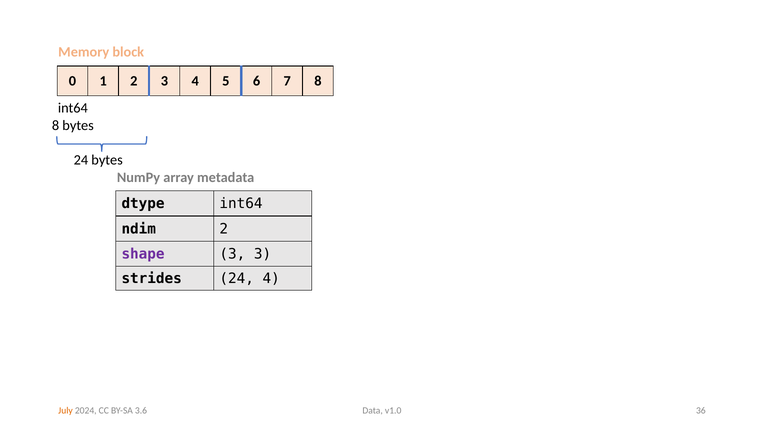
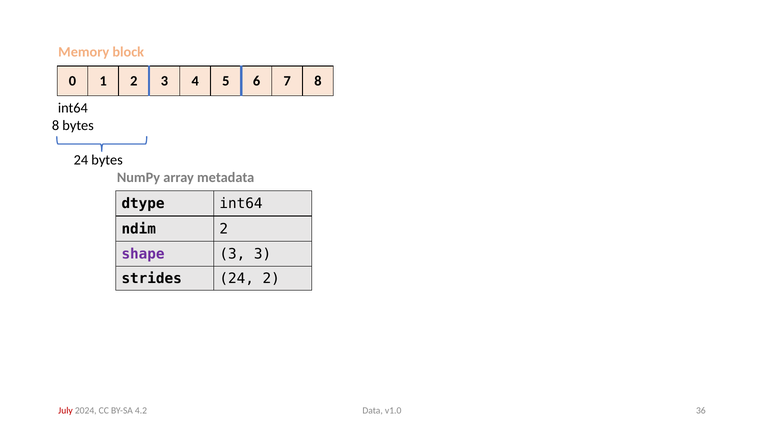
24 4: 4 -> 2 (271, 278)
July colour: orange -> red (66, 410)
3.6: 3.6 -> 4.2 (141, 410)
